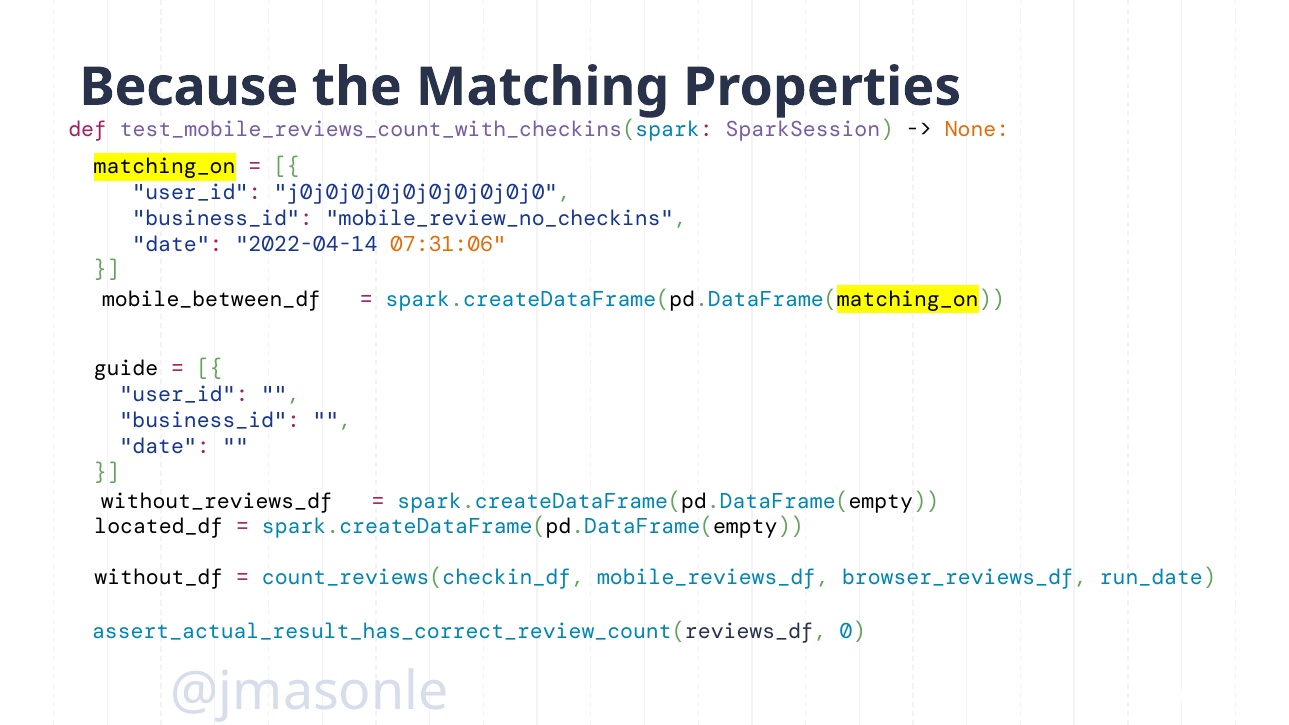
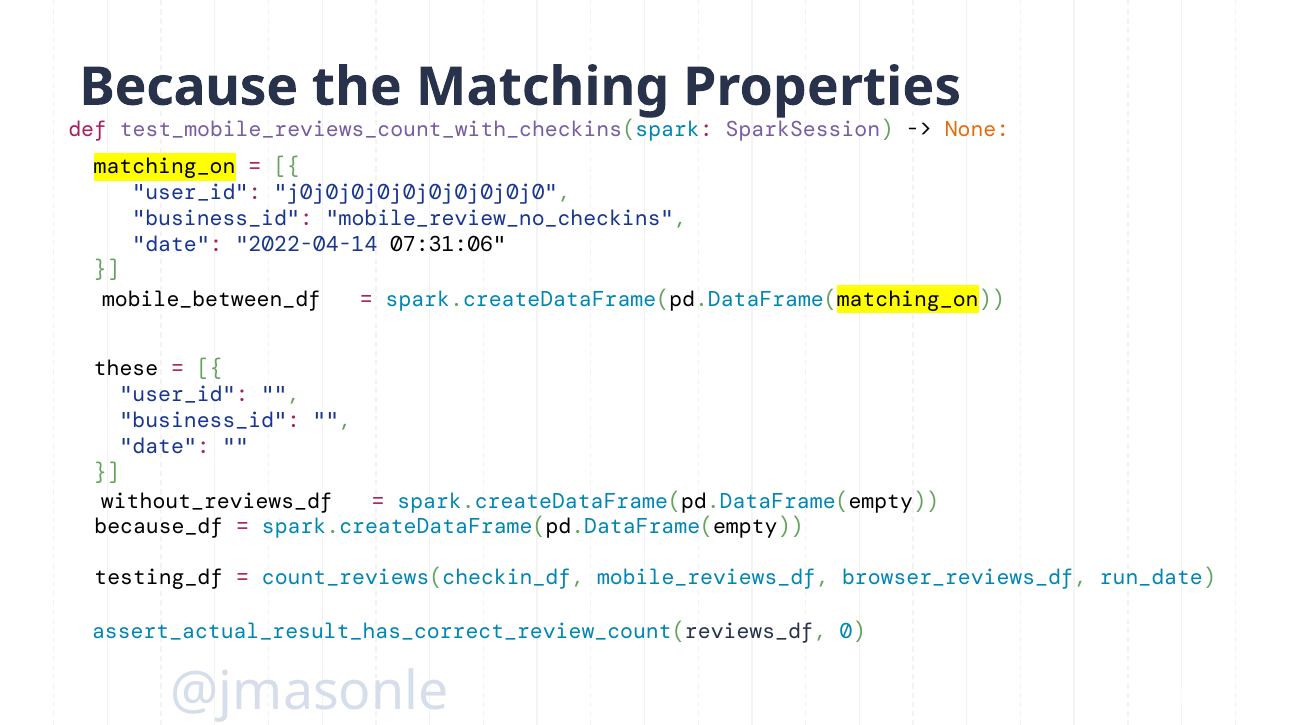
07:31:06 colour: orange -> black (448, 244)
guide: guide -> these (126, 369)
located_df: located_df -> because_df (159, 526)
without_df: without_df -> testing_df (159, 578)
